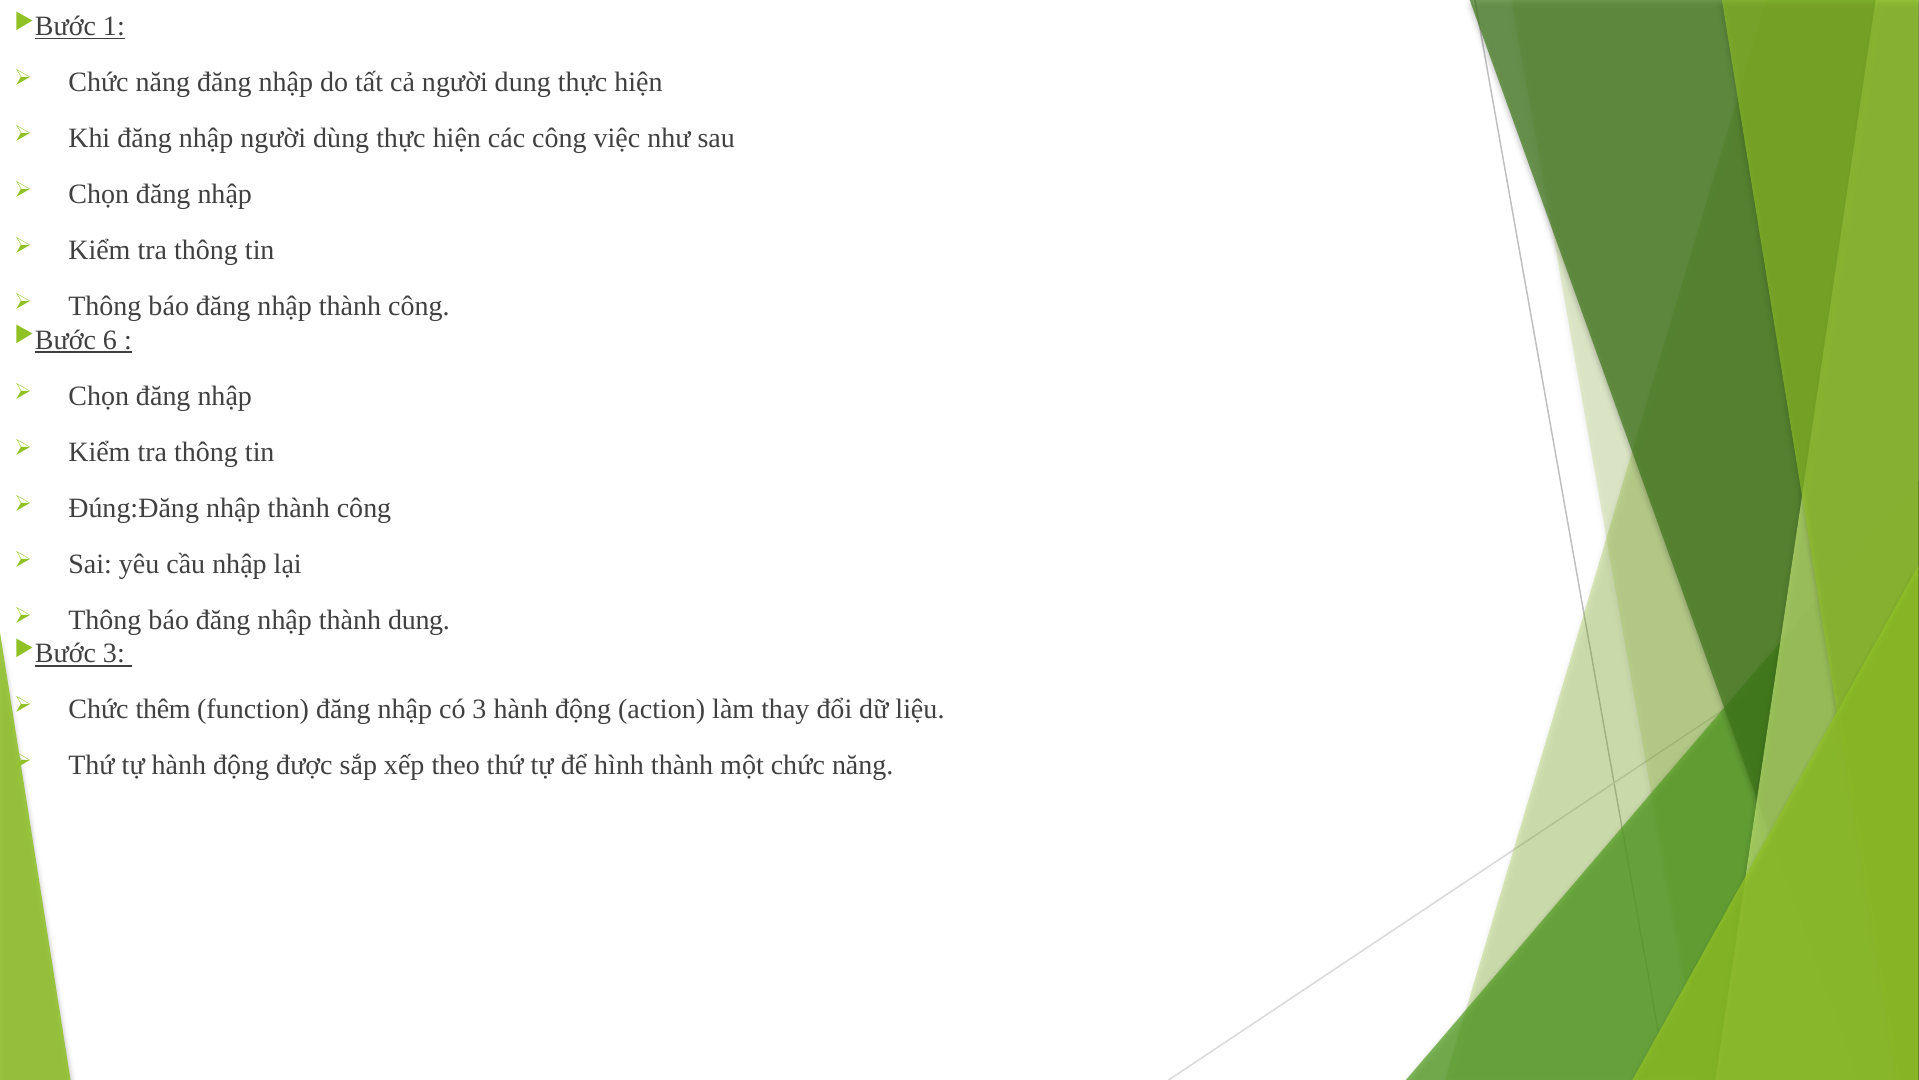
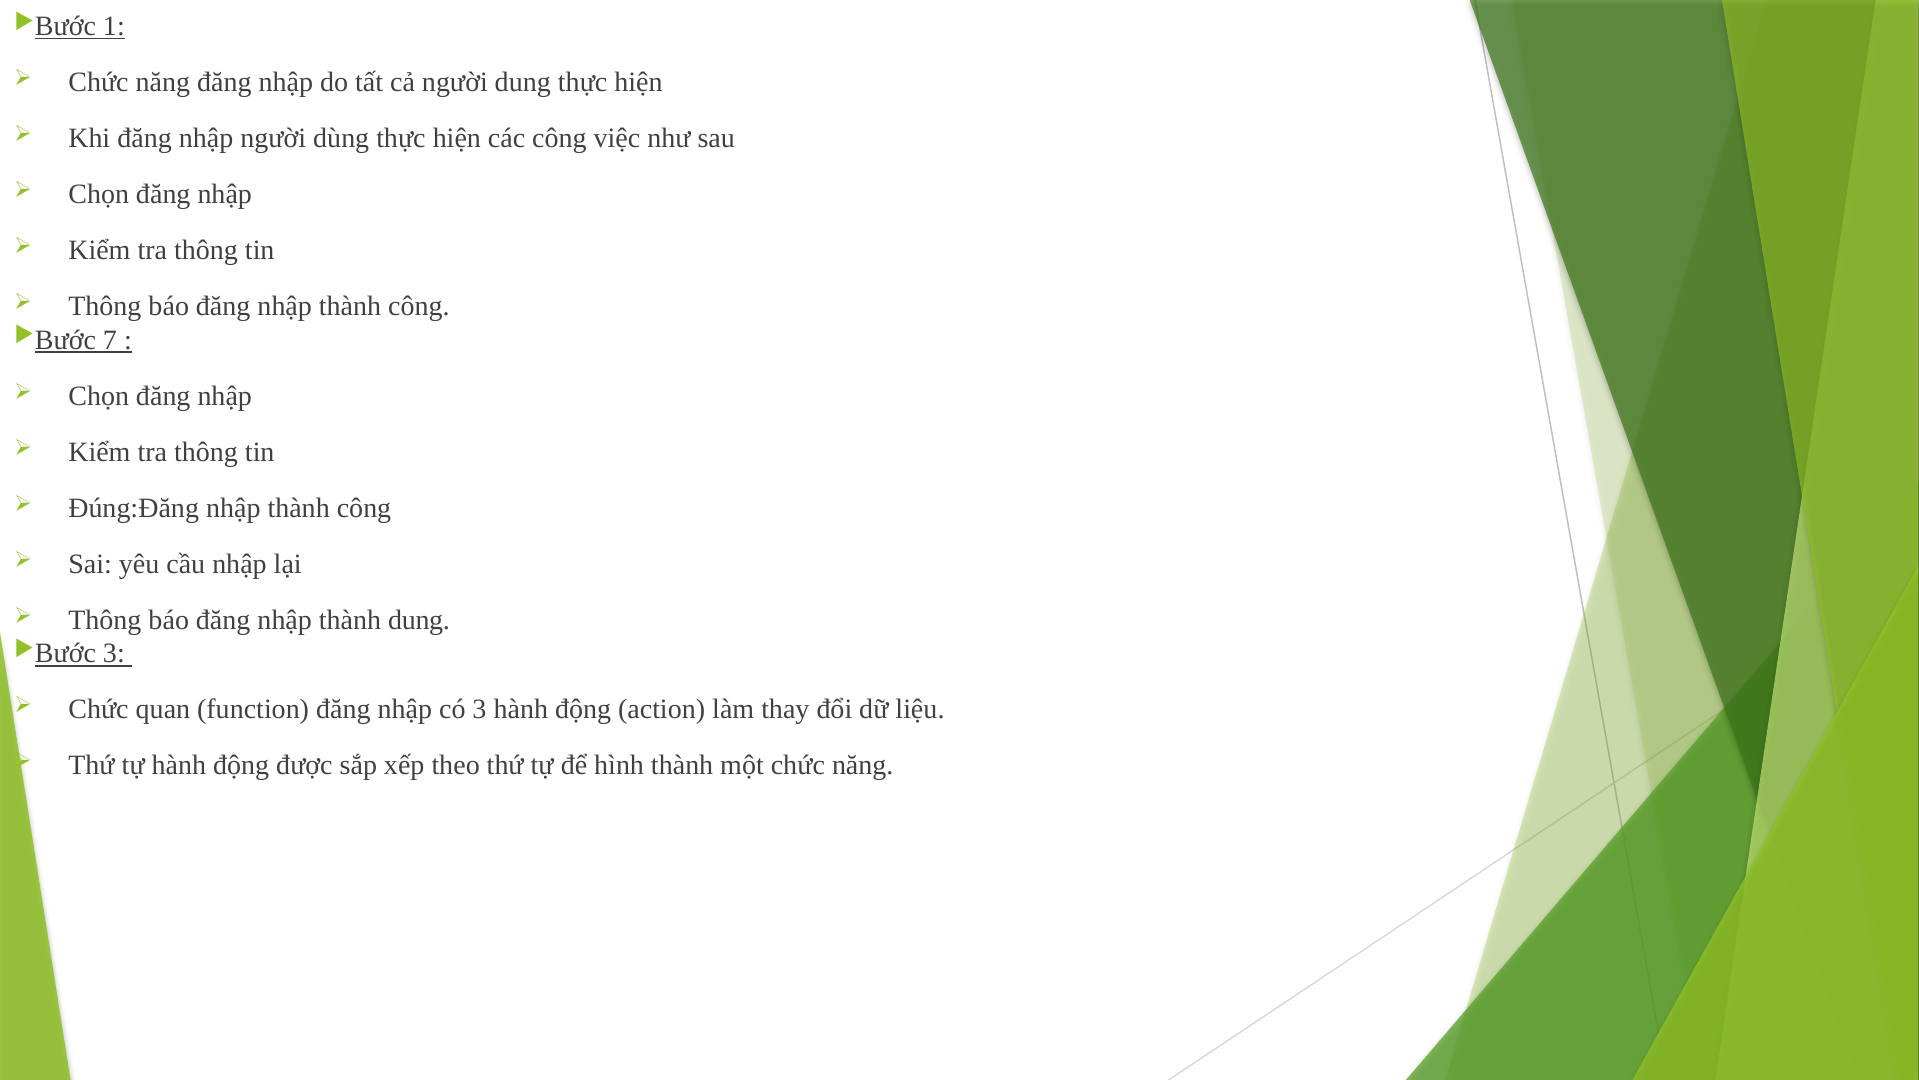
6: 6 -> 7 (110, 340)
thêm: thêm -> quan (163, 709)
